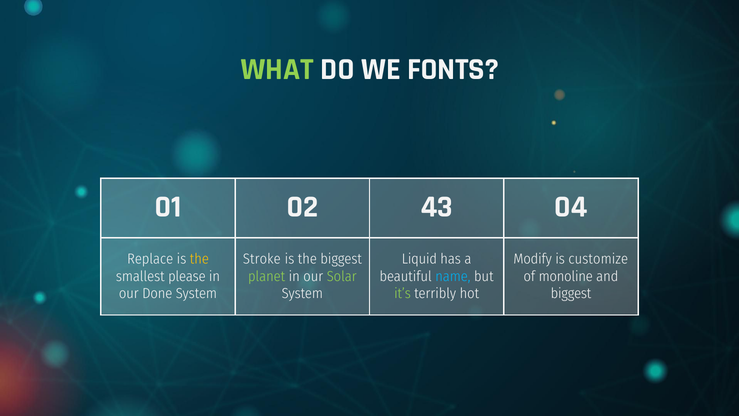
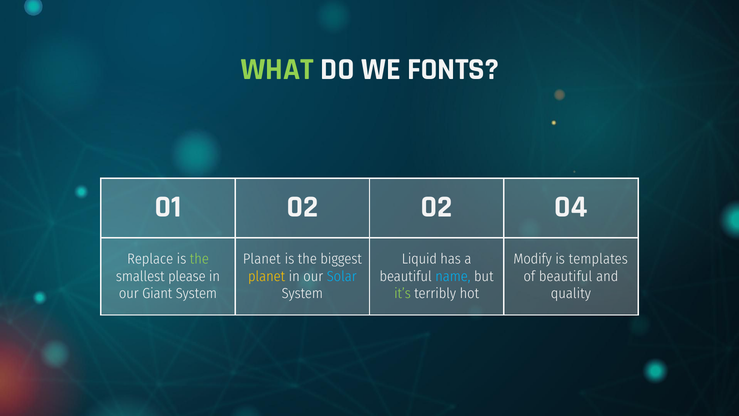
02 43: 43 -> 02 (437, 207)
the colour: yellow -> light green (199, 259)
Stroke: Stroke -> Planet (262, 259)
customize: customize -> templates (598, 259)
planet colour: light green -> yellow (267, 276)
Solar colour: light green -> light blue (342, 276)
of monoline: monoline -> beautiful (566, 276)
Done: Done -> Giant (157, 294)
biggest: biggest -> quality (571, 294)
